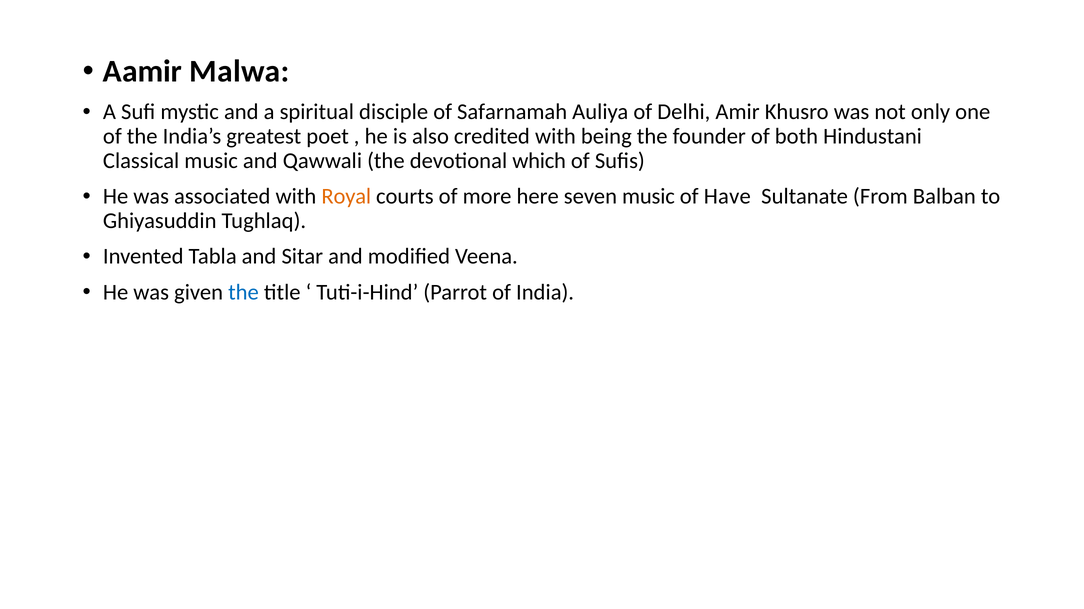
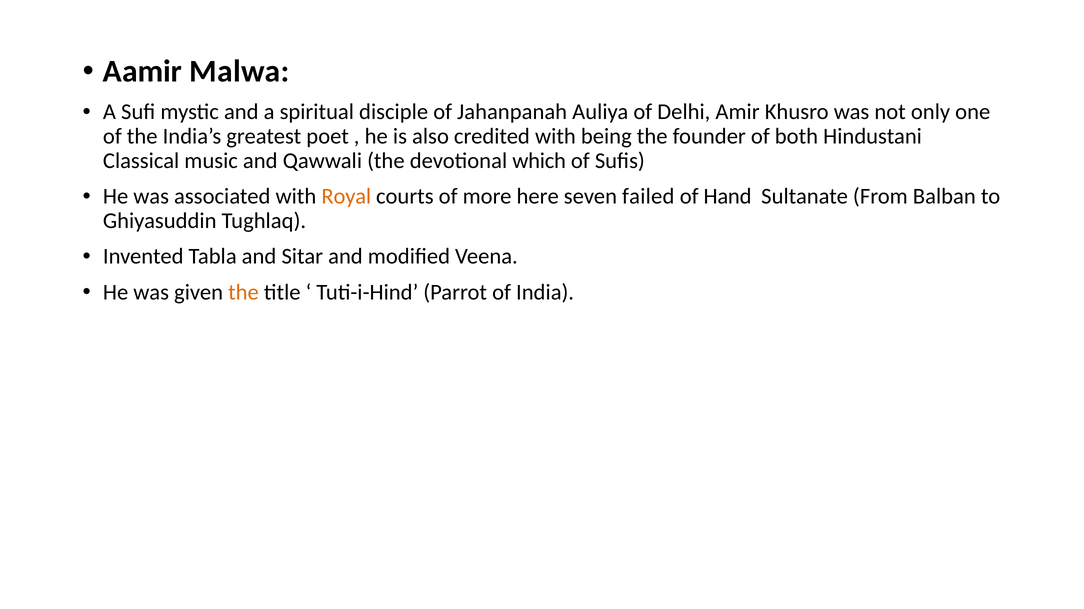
Safarnamah: Safarnamah -> Jahanpanah (512, 112)
seven music: music -> failed (648, 197)
Have: Have -> Hand (728, 197)
the colour: blue -> orange (243, 293)
